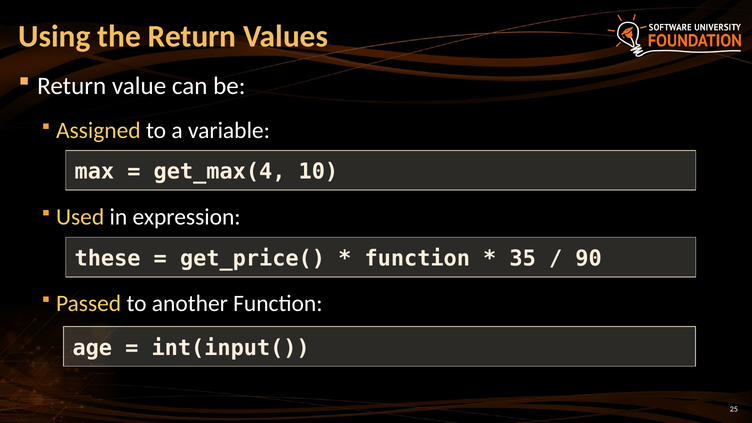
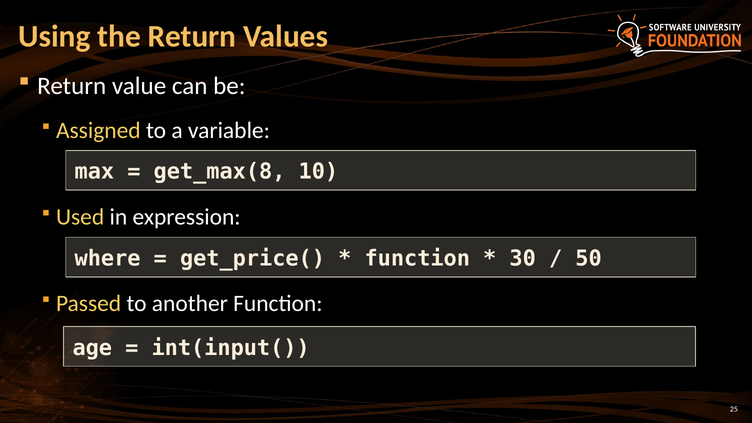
get_max(4: get_max(4 -> get_max(8 (220, 172)
these: these -> where (108, 259)
35: 35 -> 30 (523, 259)
90: 90 -> 50 (589, 259)
